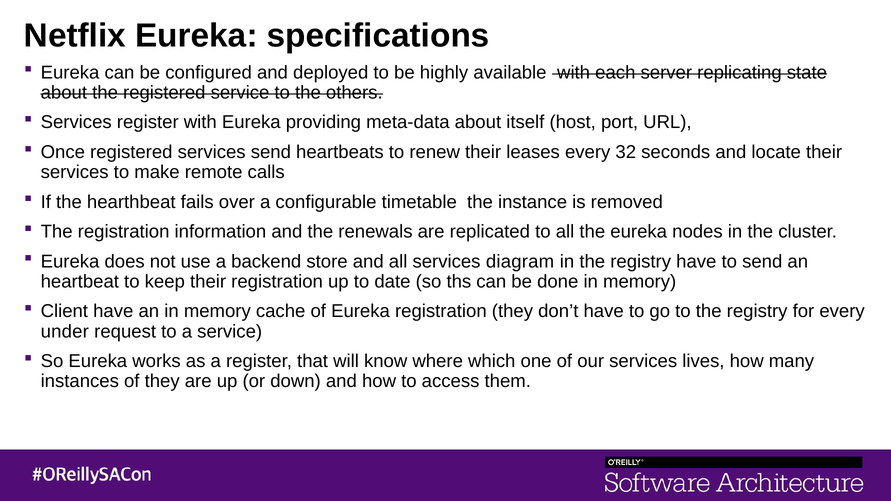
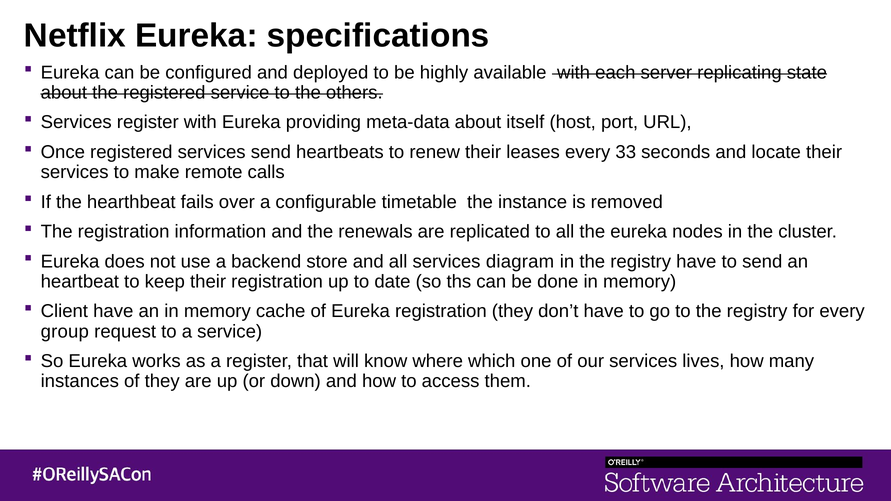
32: 32 -> 33 (626, 152)
under: under -> group (65, 332)
